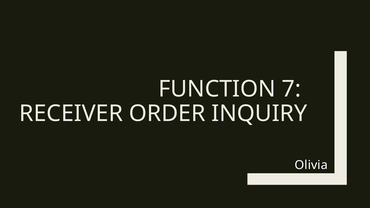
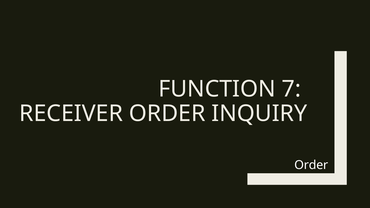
Olivia: Olivia -> Order (311, 165)
